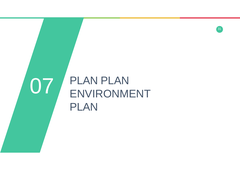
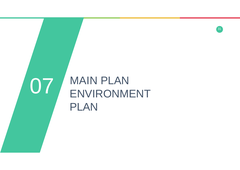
07 PLAN: PLAN -> MAIN (84, 81)
